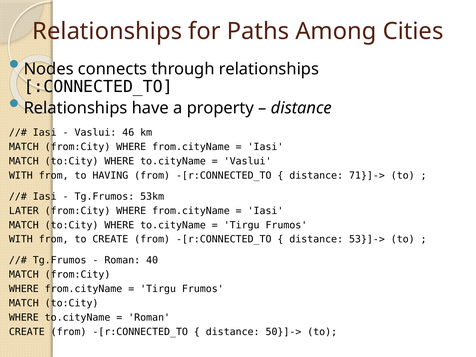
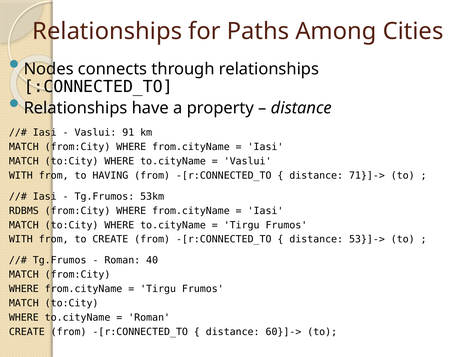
46: 46 -> 91 (128, 133)
LATER: LATER -> RDBMS (24, 211)
50}]->: 50}]-> -> 60}]-> (283, 332)
